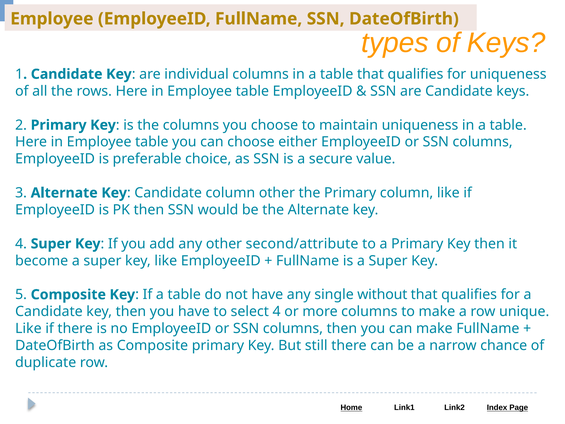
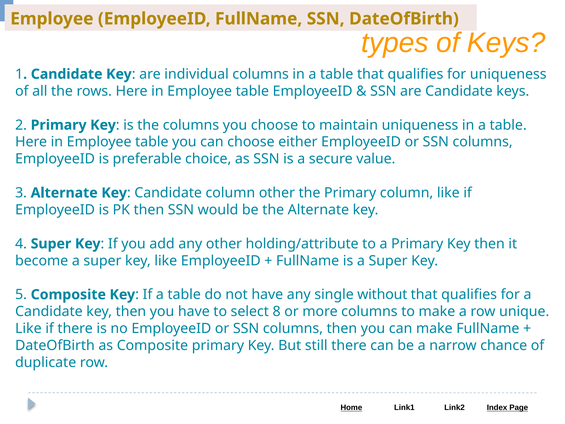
second/attribute: second/attribute -> holding/attribute (302, 244)
select 4: 4 -> 8 (277, 311)
